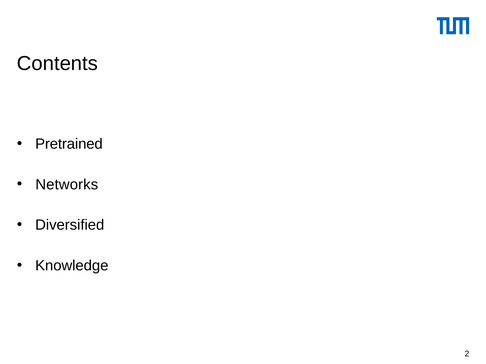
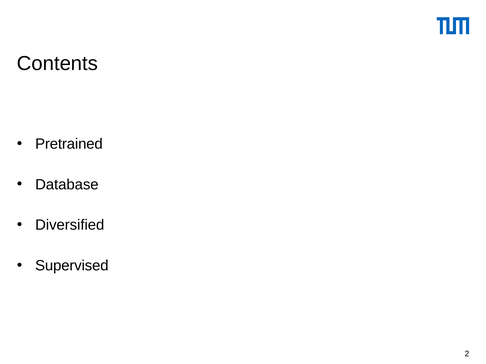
Networks: Networks -> Database (67, 185)
Knowledge: Knowledge -> Supervised (72, 266)
